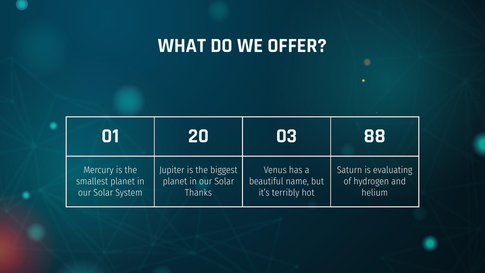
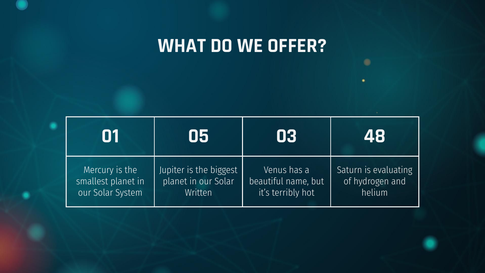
20: 20 -> 05 (199, 136)
88: 88 -> 48 (375, 136)
Thanks: Thanks -> Written (198, 193)
